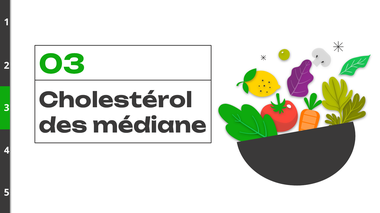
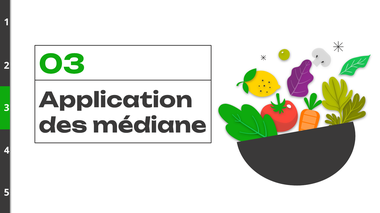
Cholestérol: Cholestérol -> Application (116, 101)
